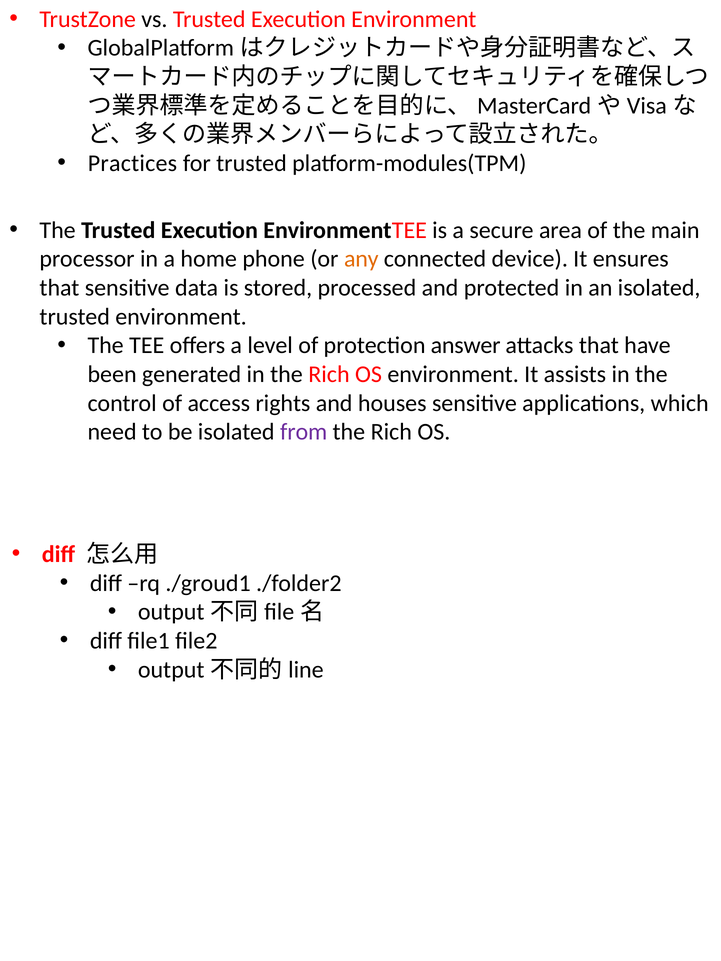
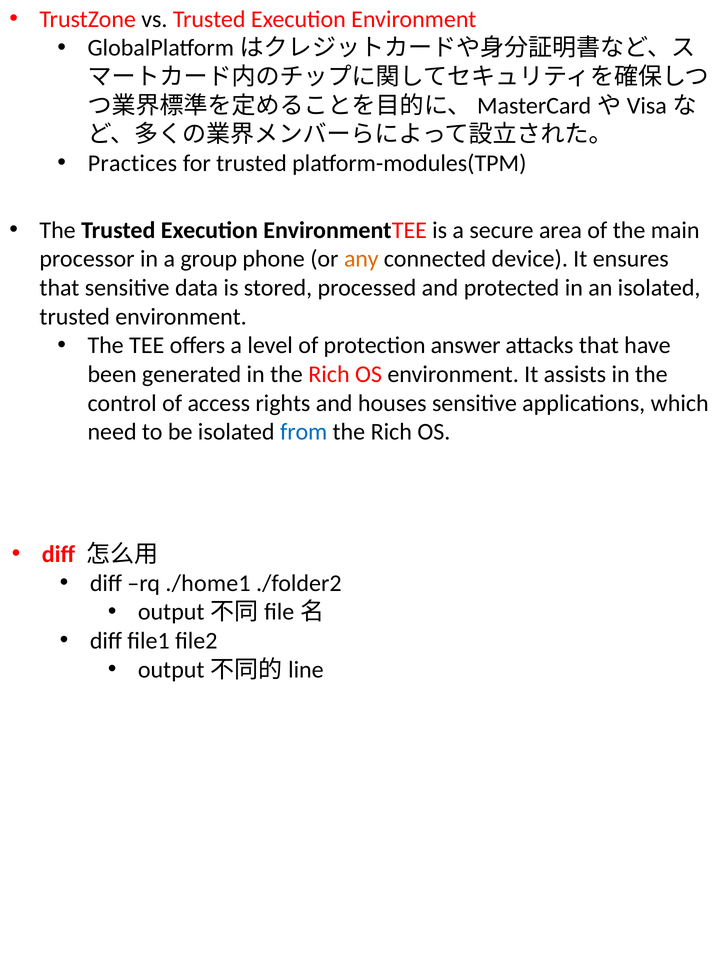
home: home -> group (209, 259)
from colour: purple -> blue (304, 432)
./groud1: ./groud1 -> ./home1 (208, 583)
